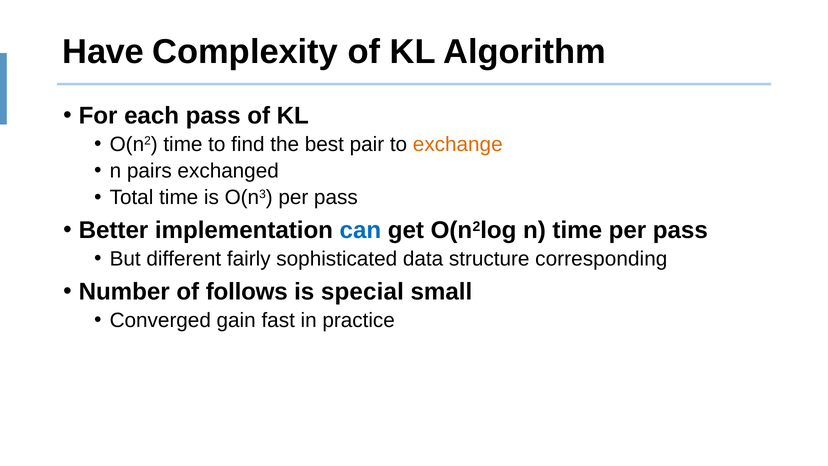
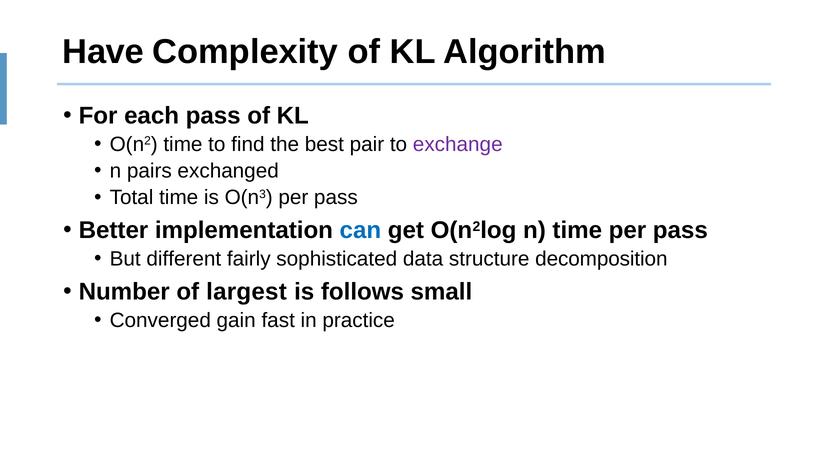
exchange colour: orange -> purple (458, 144)
corresponding: corresponding -> decomposition (601, 259)
follows: follows -> largest (247, 292)
special: special -> follows (362, 292)
